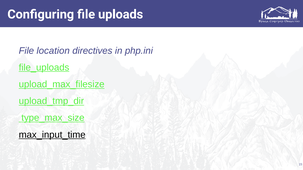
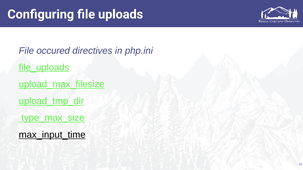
location: location -> occured (53, 51)
